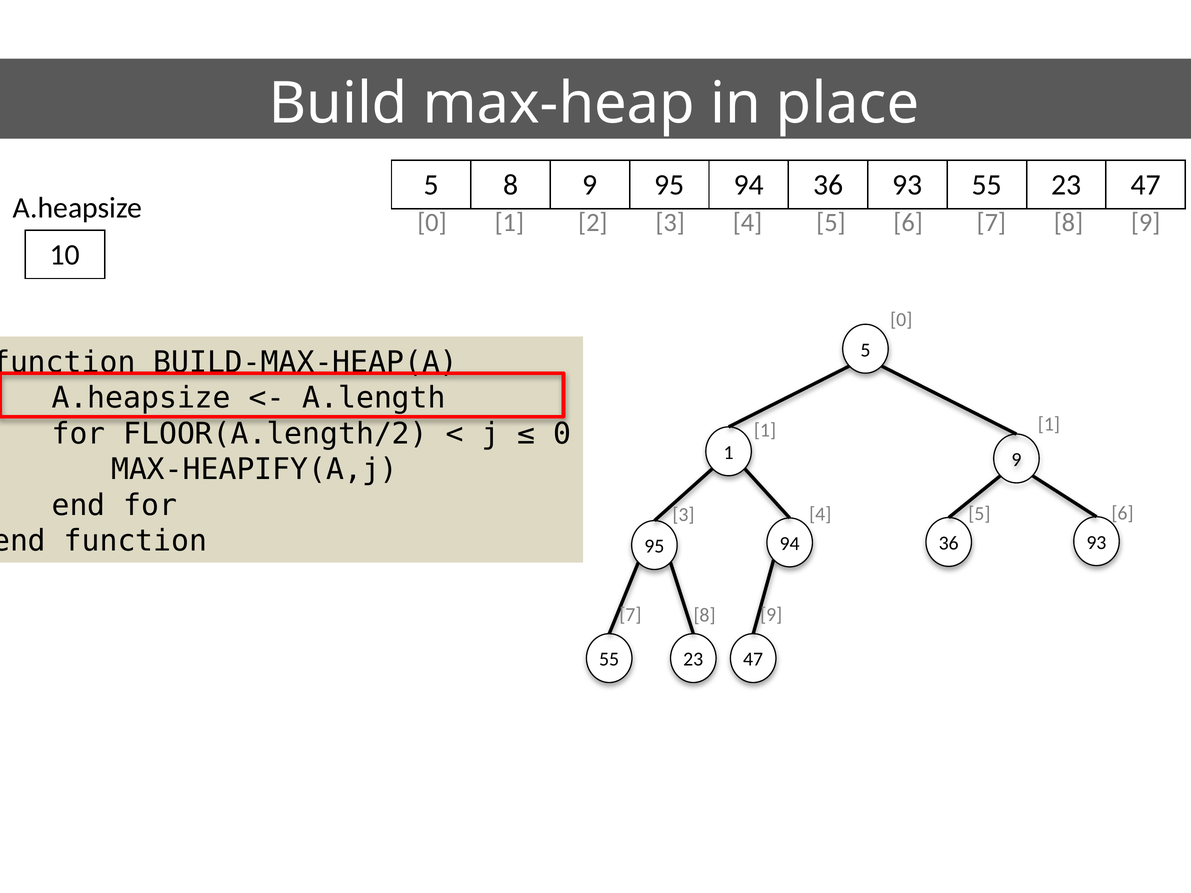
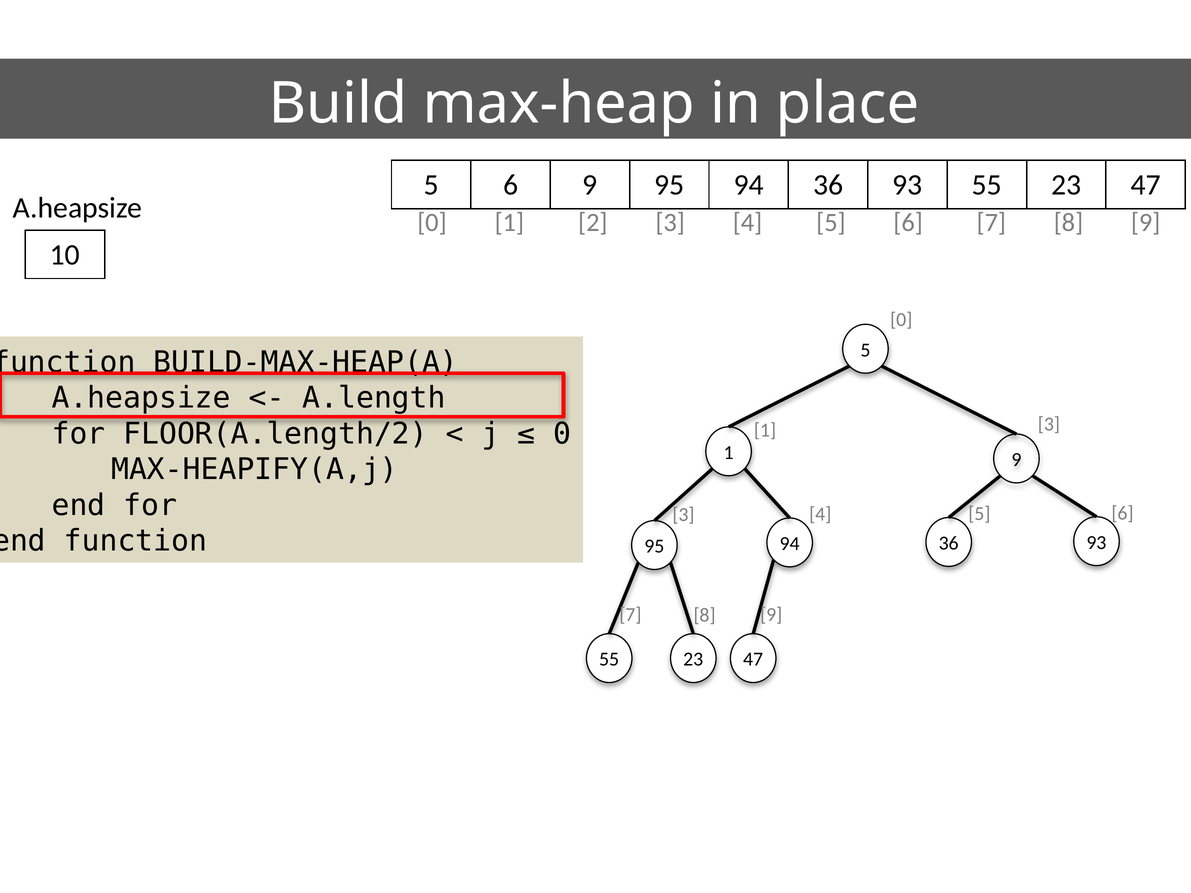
8: 8 -> 6 (511, 185)
1 1: 1 -> 3 (1049, 425)
